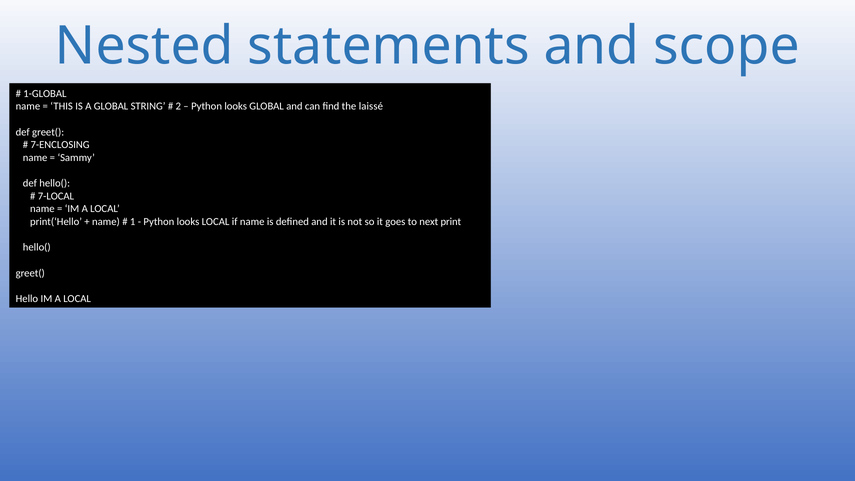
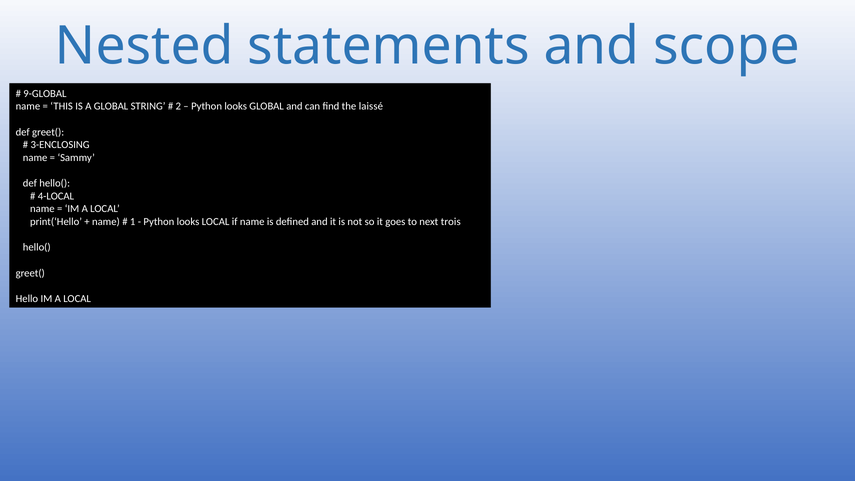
1-GLOBAL: 1-GLOBAL -> 9-GLOBAL (45, 93)
7-ENCLOSING: 7-ENCLOSING -> 3-ENCLOSING (60, 145)
7-LOCAL: 7-LOCAL -> 4-LOCAL (56, 196)
print: print -> trois (451, 222)
